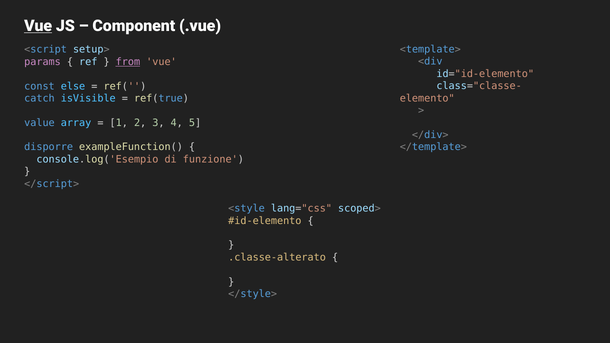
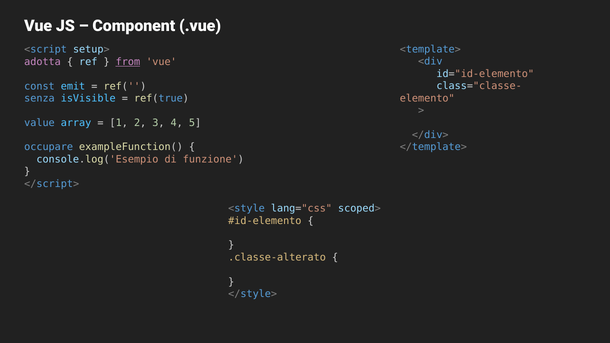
Vue underline: present -> none (38, 26)
params: params -> adotta (43, 62)
else: else -> emit (73, 86)
catch: catch -> senza (39, 98)
disporre: disporre -> occupare (49, 147)
